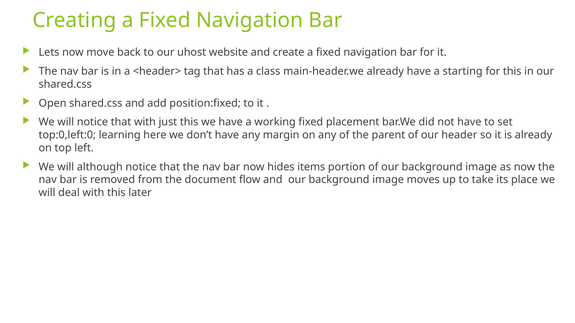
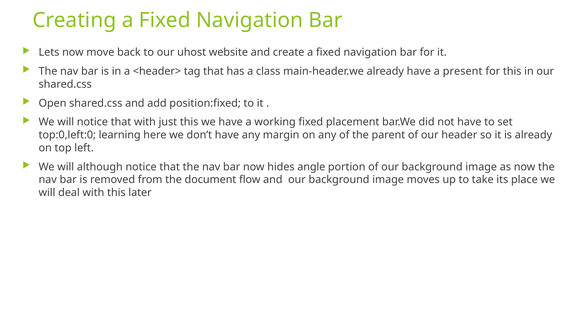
starting: starting -> present (463, 71)
items: items -> angle (311, 167)
